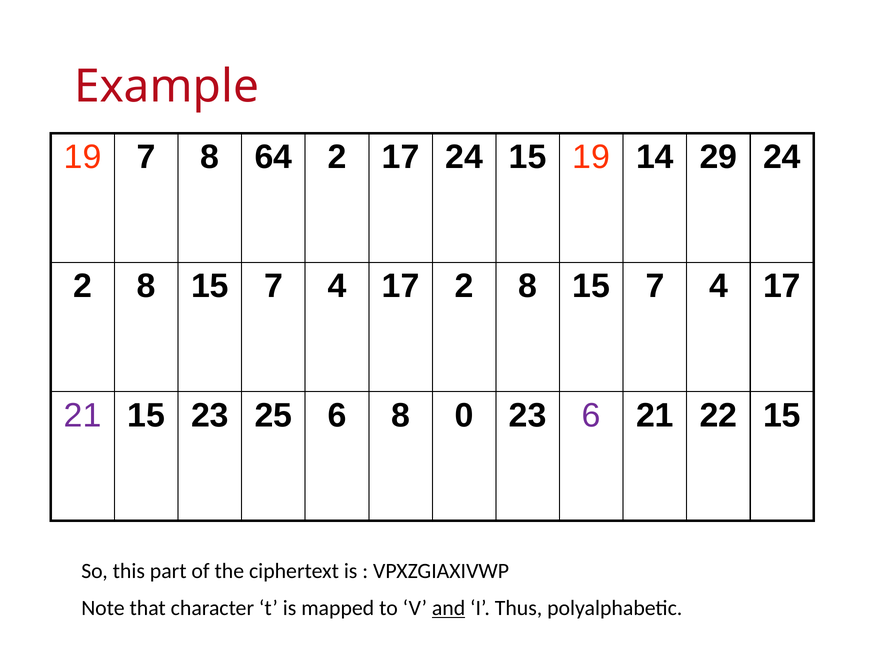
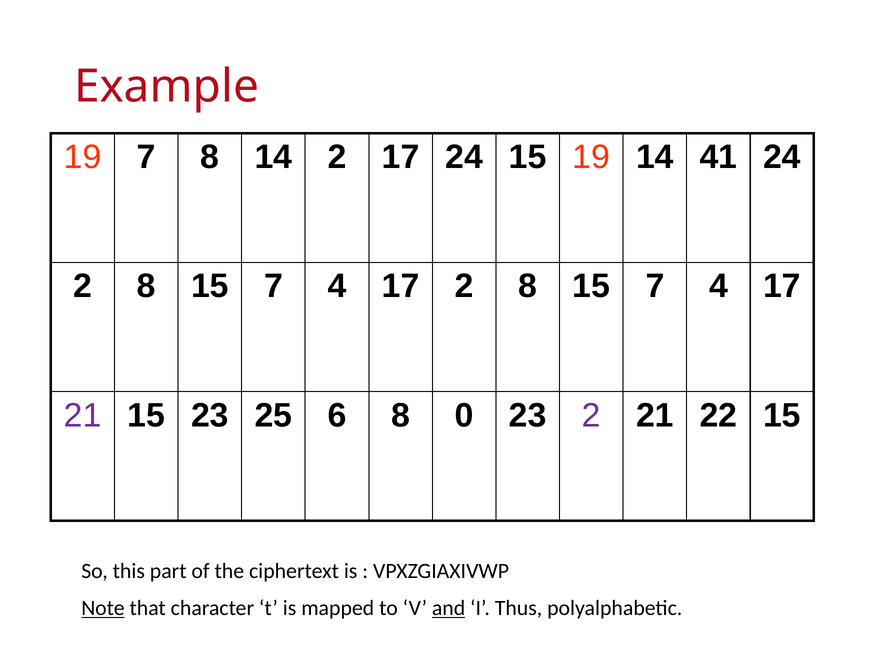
8 64: 64 -> 14 (273, 157)
29: 29 -> 41 (718, 157)
23 6: 6 -> 2 (591, 415)
Note underline: none -> present (103, 608)
